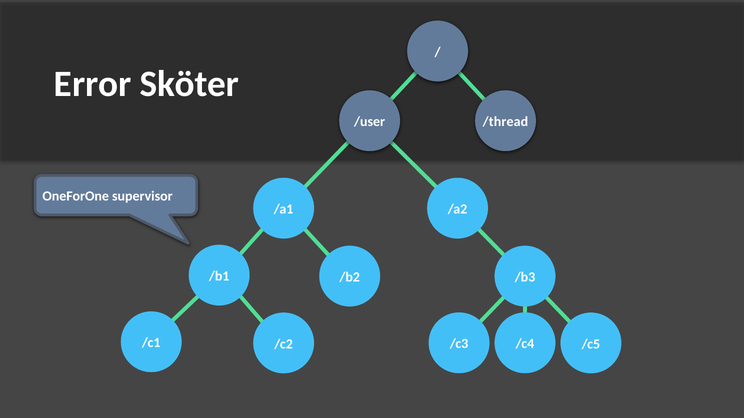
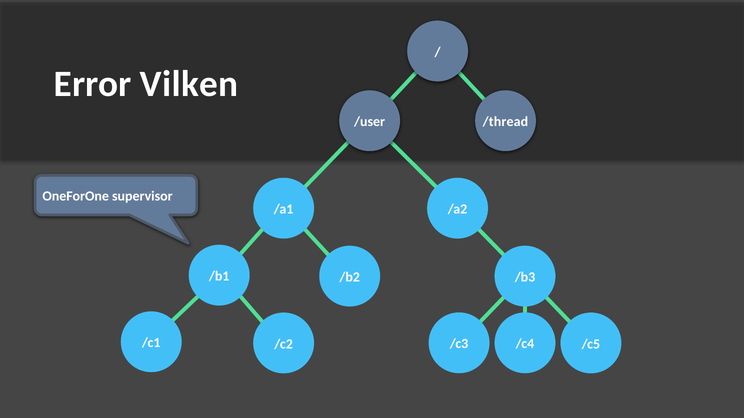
Sköter: Sköter -> Vilken (189, 84)
